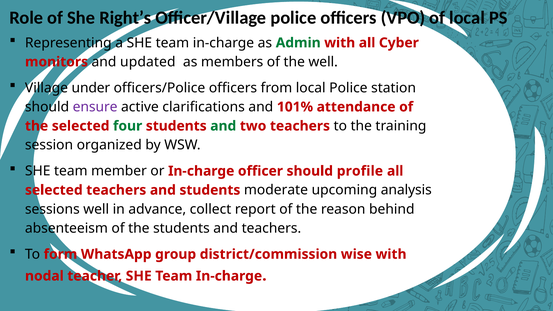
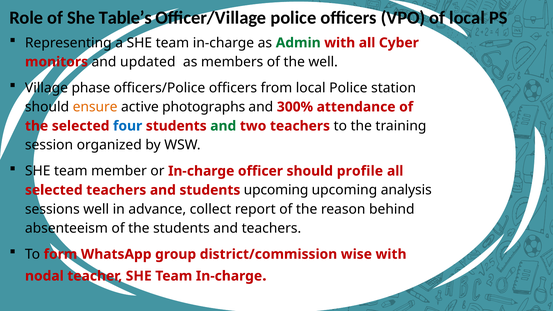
Right’s: Right’s -> Table’s (125, 18)
under: under -> phase (91, 88)
ensure colour: purple -> orange (95, 107)
clarifications: clarifications -> photographs (204, 107)
101%: 101% -> 300% (295, 107)
four colour: green -> blue (128, 126)
students moderate: moderate -> upcoming (276, 190)
